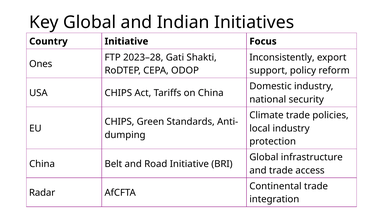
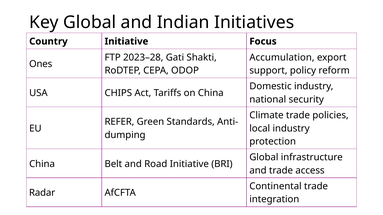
Inconsistently: Inconsistently -> Accumulation (282, 57)
CHIPS: CHIPS -> REFER (119, 122)
